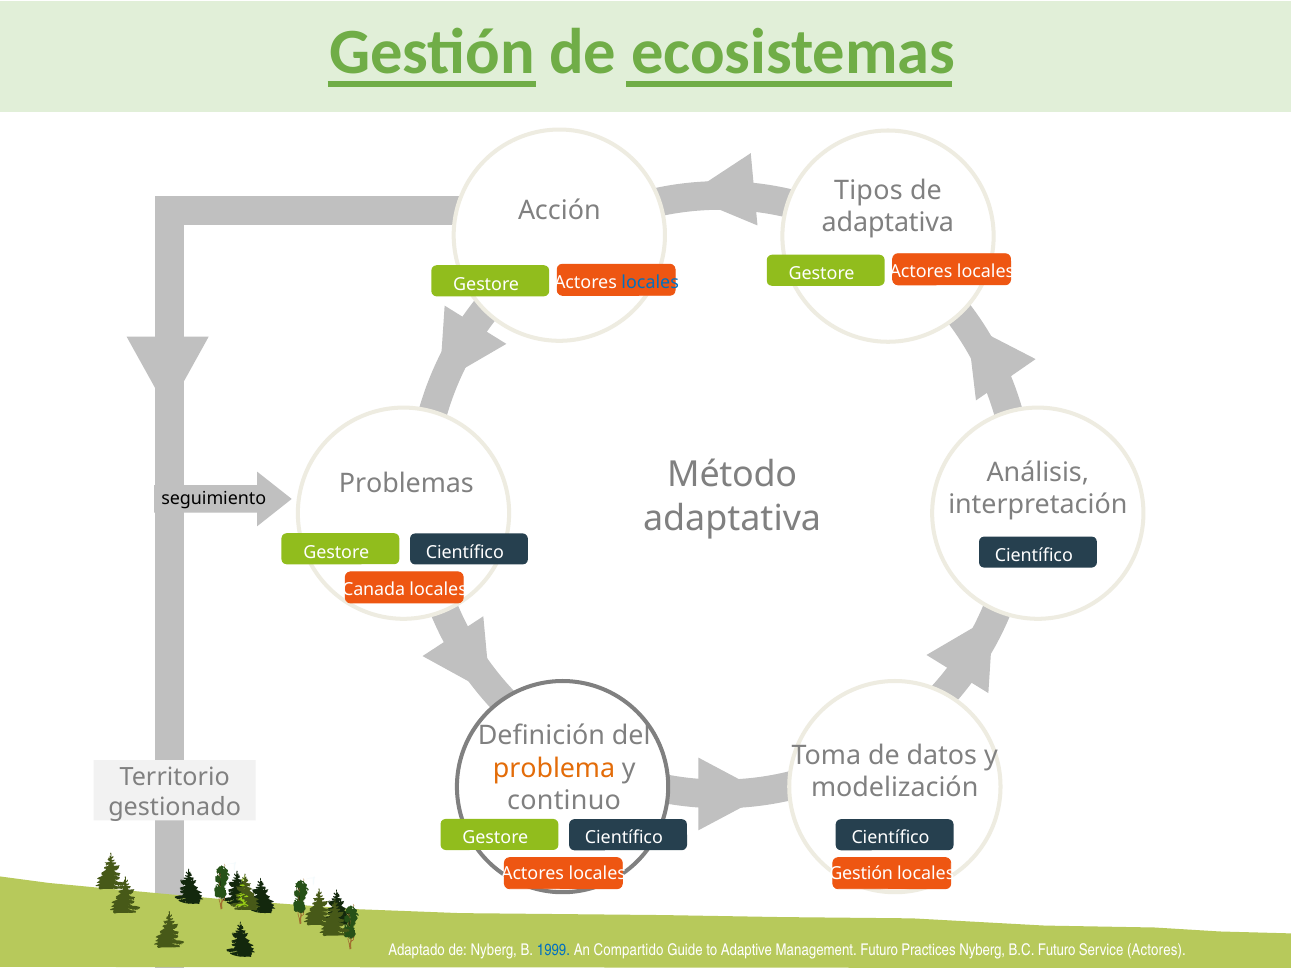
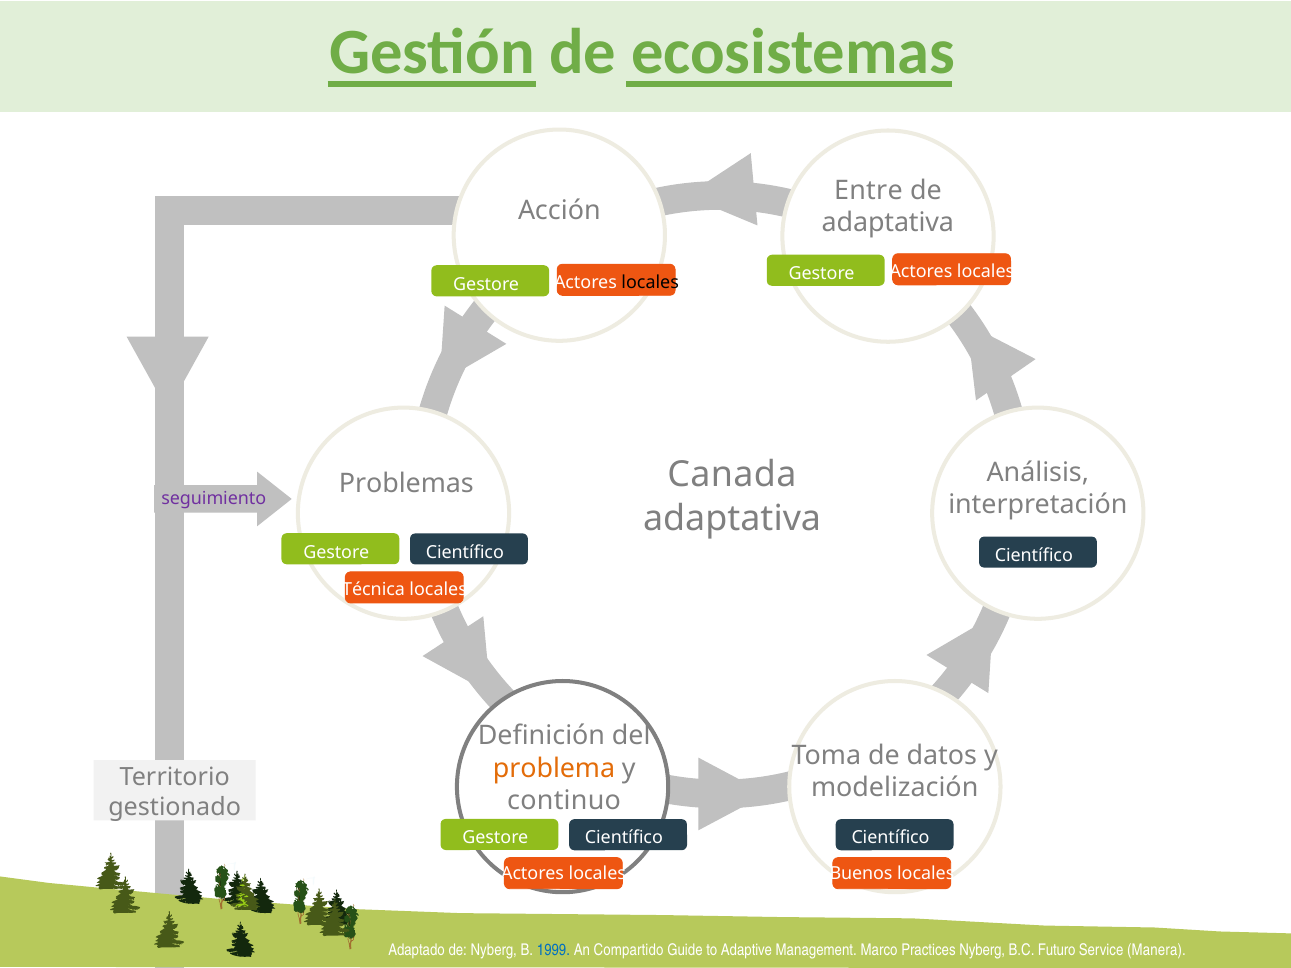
Tipos: Tipos -> Entre (868, 191)
locales colour: blue -> black (650, 282)
Método: Método -> Canada (732, 475)
seguimiento colour: black -> purple (214, 499)
Canada: Canada -> Técnica (374, 590)
Gestión: Gestión -> Buenos (861, 874)
Management Futuro: Futuro -> Marco (879, 951)
Service Actores: Actores -> Manera (1156, 951)
